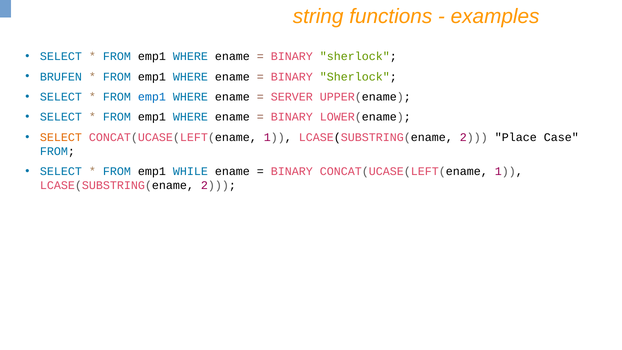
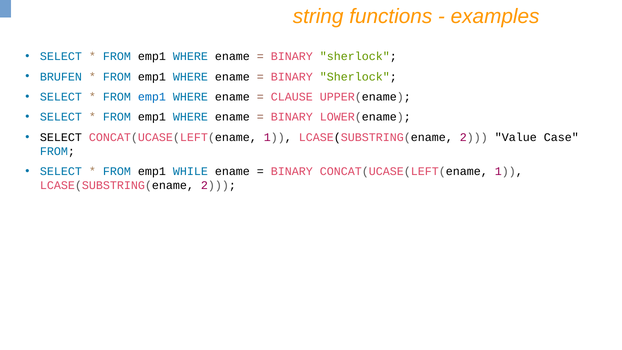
SERVER: SERVER -> CLAUSE (292, 97)
SELECT colour: orange -> black (61, 137)
Place: Place -> Value (516, 137)
